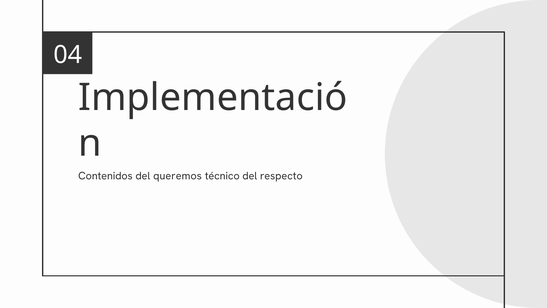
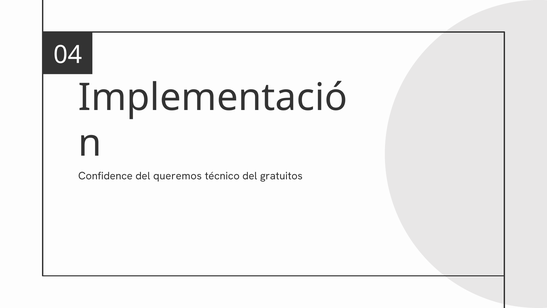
Contenidos: Contenidos -> Confidence (105, 176)
respecto: respecto -> gratuitos (281, 176)
